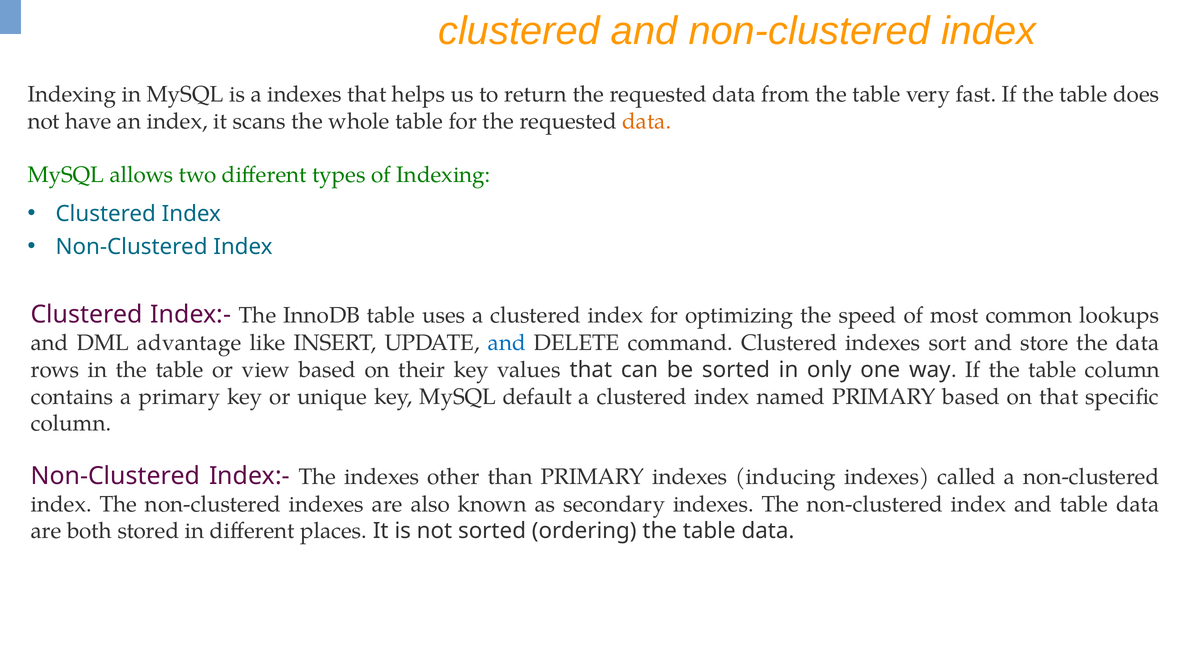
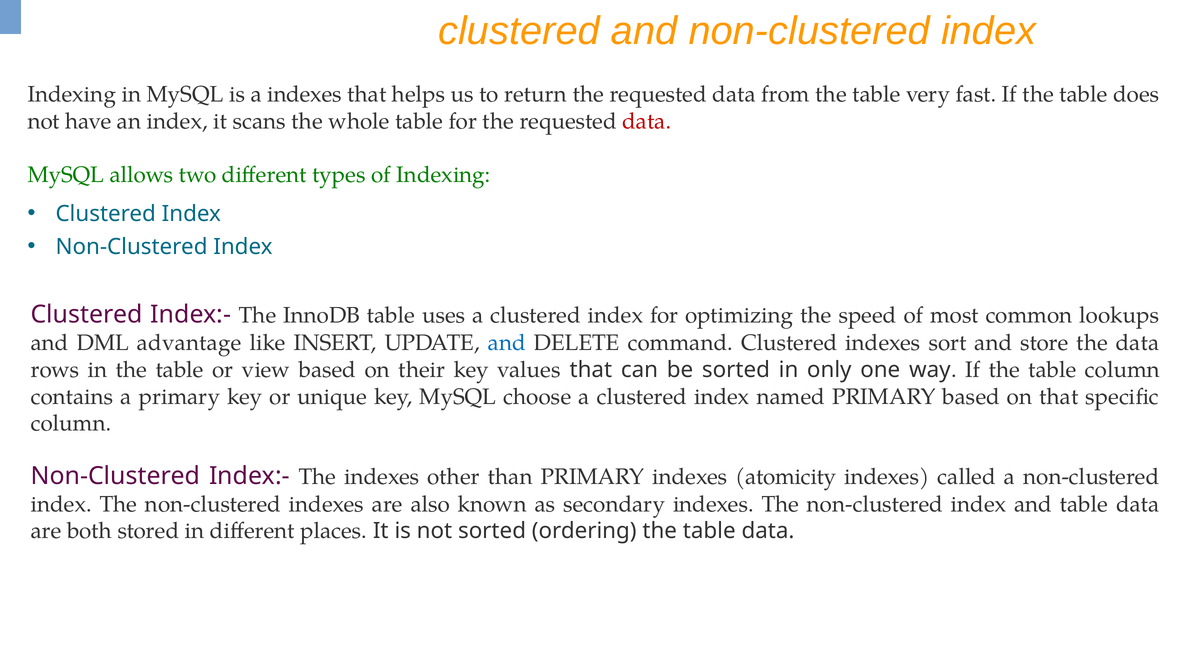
data colour: orange -> red (647, 121)
default: default -> choose (537, 397)
inducing: inducing -> atomicity (786, 477)
